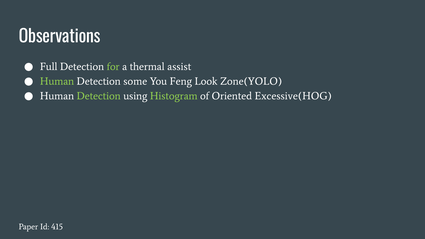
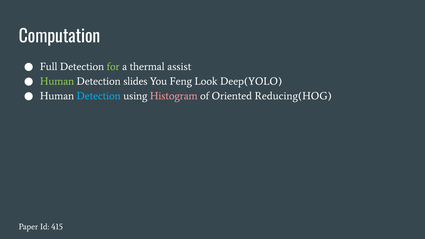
Observations: Observations -> Computation (60, 37)
some: some -> slides (135, 81)
Zone(YOLO: Zone(YOLO -> Deep(YOLO (251, 81)
Detection colour: light green -> light blue (99, 96)
Histogram colour: light green -> pink (174, 96)
Excessive(HOG: Excessive(HOG -> Reducing(HOG (293, 96)
